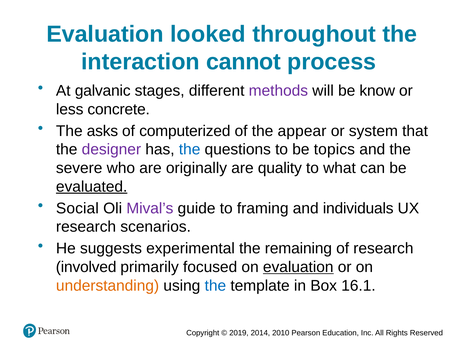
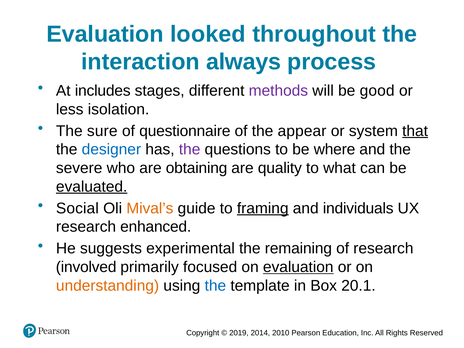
cannot: cannot -> always (244, 62)
galvanic: galvanic -> includes (103, 91)
know: know -> good (377, 91)
concrete: concrete -> isolation (119, 109)
asks: asks -> sure (102, 131)
computerized: computerized -> questionnaire (185, 131)
that underline: none -> present (415, 131)
designer colour: purple -> blue (111, 149)
the colour: blue -> purple (190, 149)
topics: topics -> where (335, 149)
originally: originally -> obtaining (197, 168)
Mival’s colour: purple -> orange (150, 208)
framing underline: none -> present (263, 208)
scenarios: scenarios -> enhanced (156, 227)
16.1: 16.1 -> 20.1 (358, 286)
